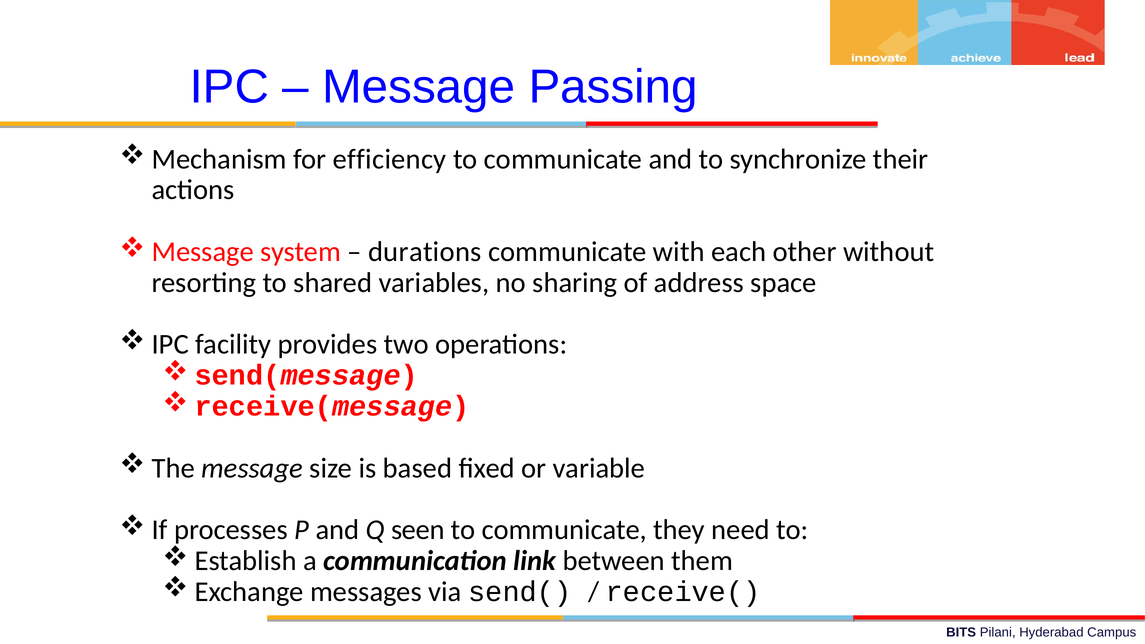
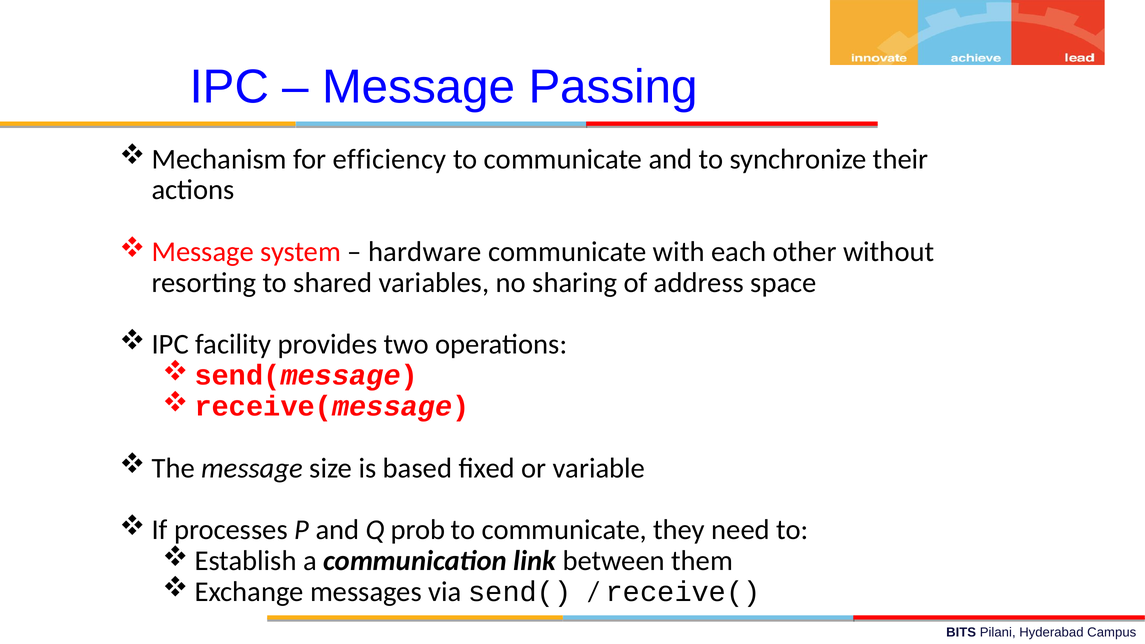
durations: durations -> hardware (425, 252)
seen: seen -> prob (418, 530)
